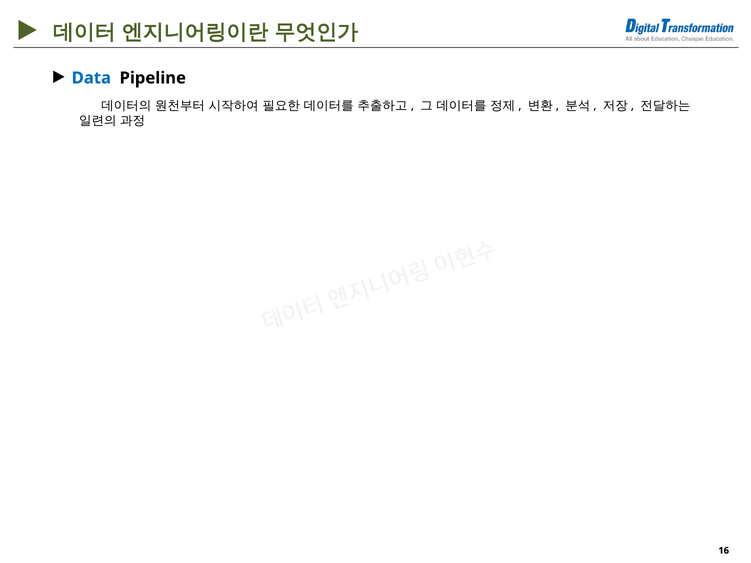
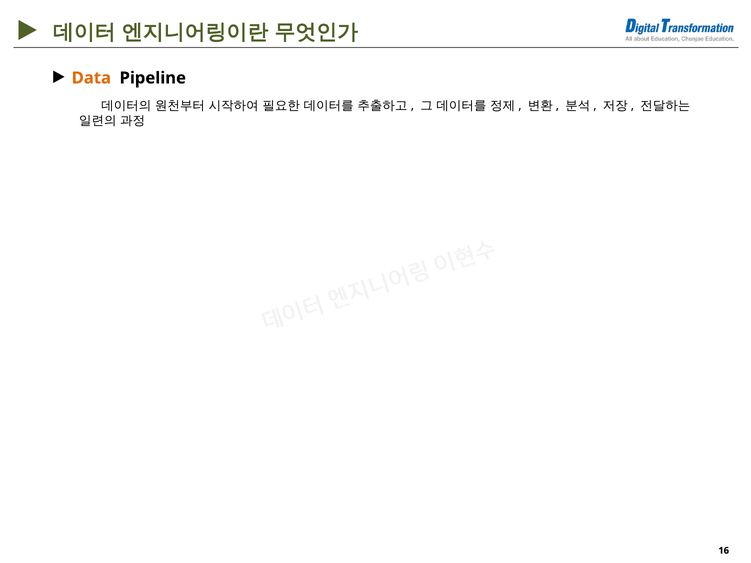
Data colour: blue -> orange (91, 78)
